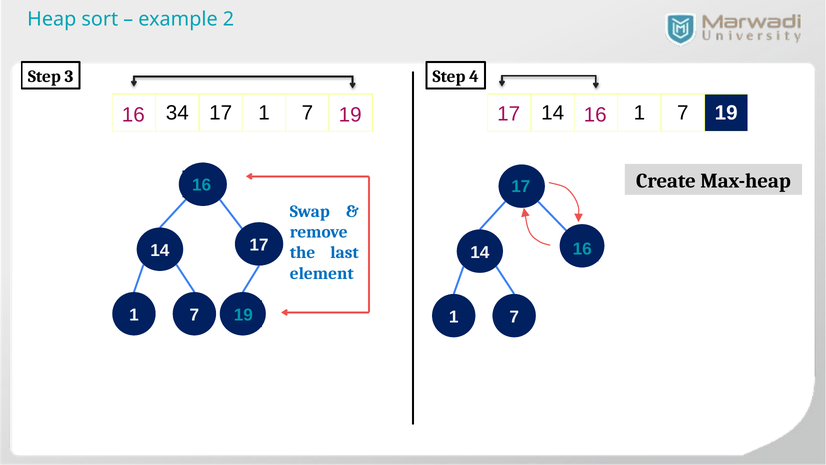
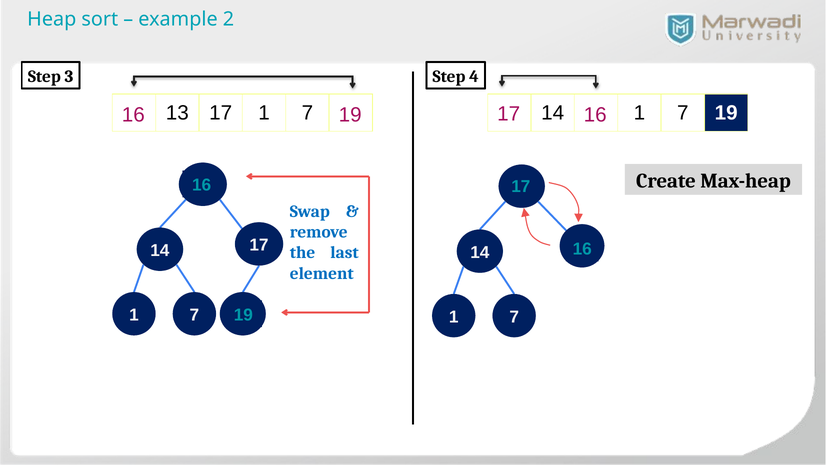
34: 34 -> 13 (177, 113)
